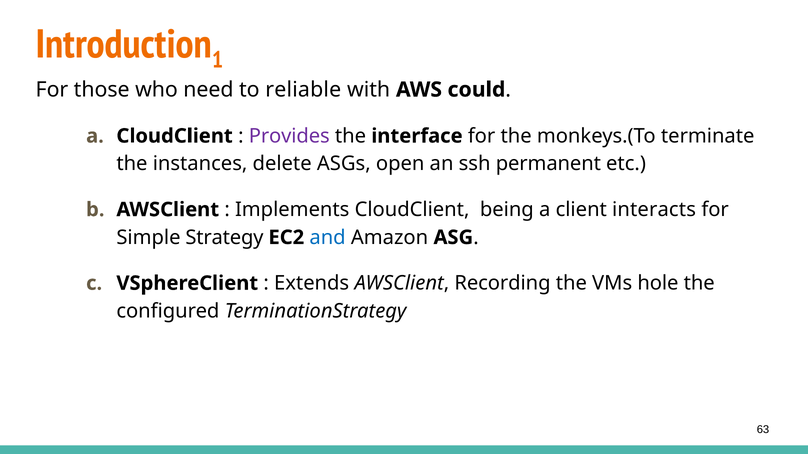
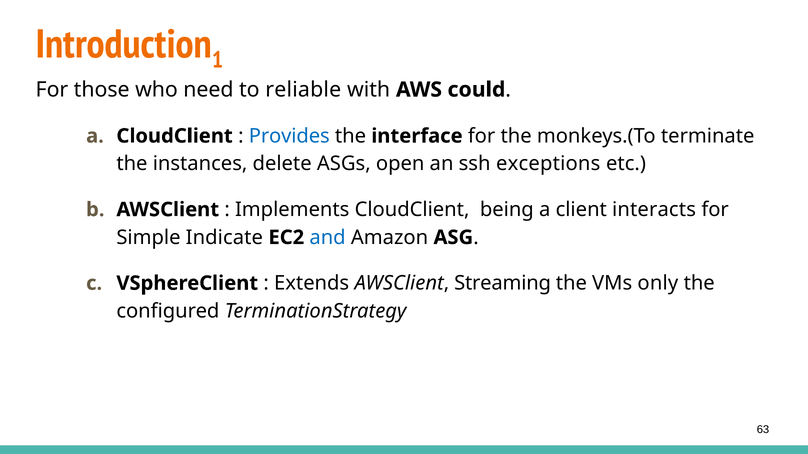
Provides colour: purple -> blue (289, 136)
permanent: permanent -> exceptions (548, 164)
Strategy: Strategy -> Indicate (224, 238)
Recording: Recording -> Streaming (503, 283)
hole: hole -> only (658, 283)
